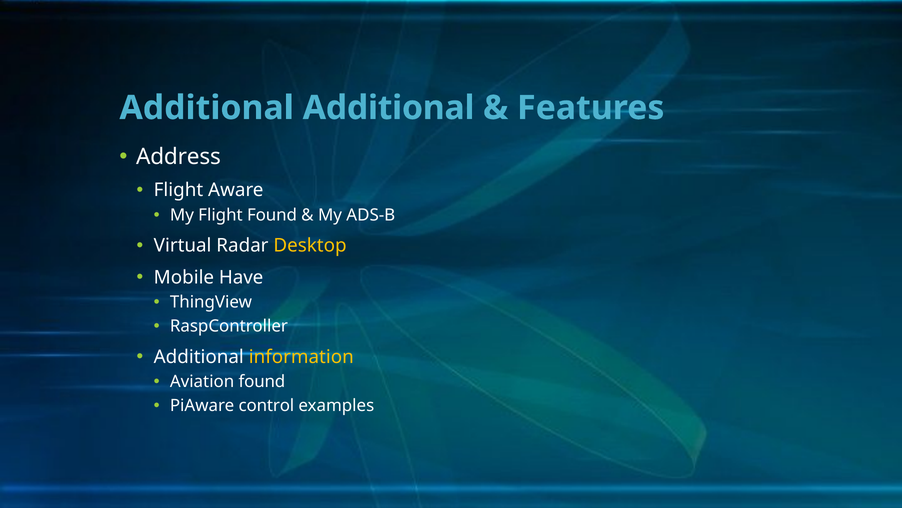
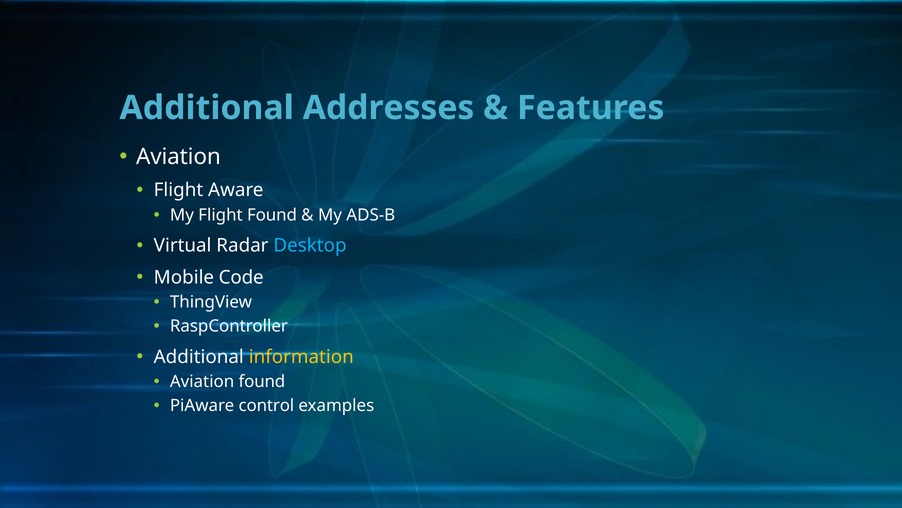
Additional Additional: Additional -> Addresses (388, 108)
Address: Address -> Aviation (178, 156)
Desktop colour: yellow -> light blue (310, 246)
Have: Have -> Code (241, 277)
